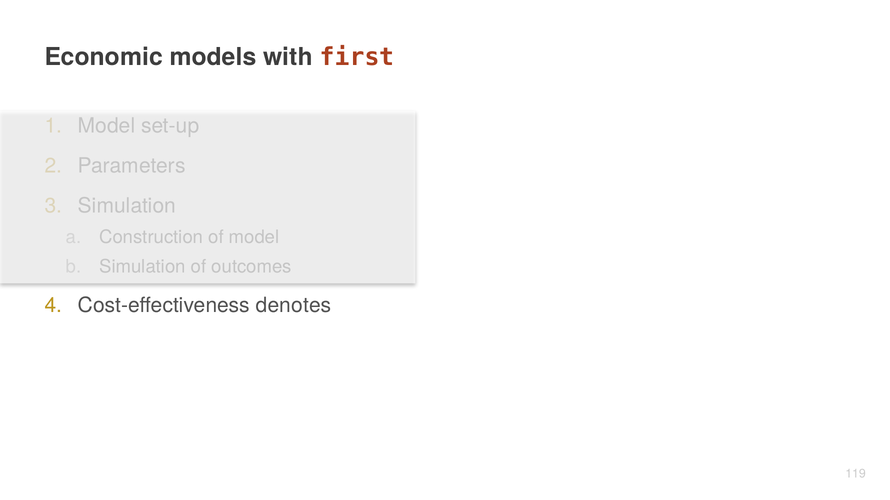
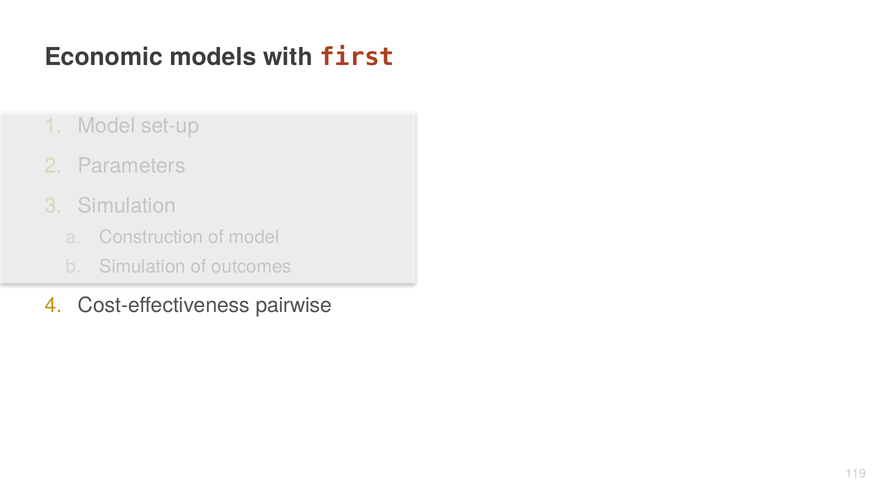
denotes: denotes -> pairwise (294, 306)
